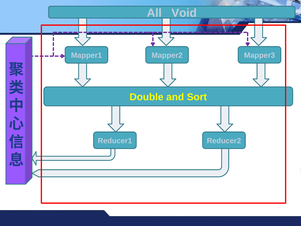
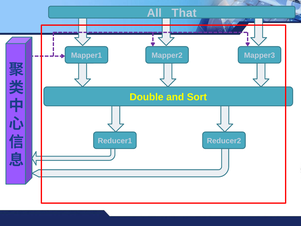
Void: Void -> That (184, 13)
